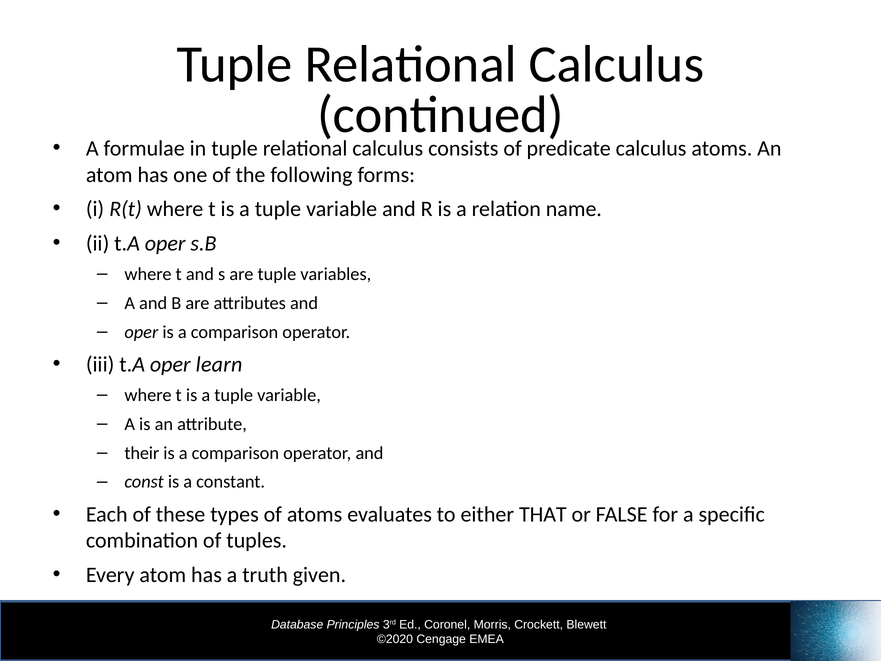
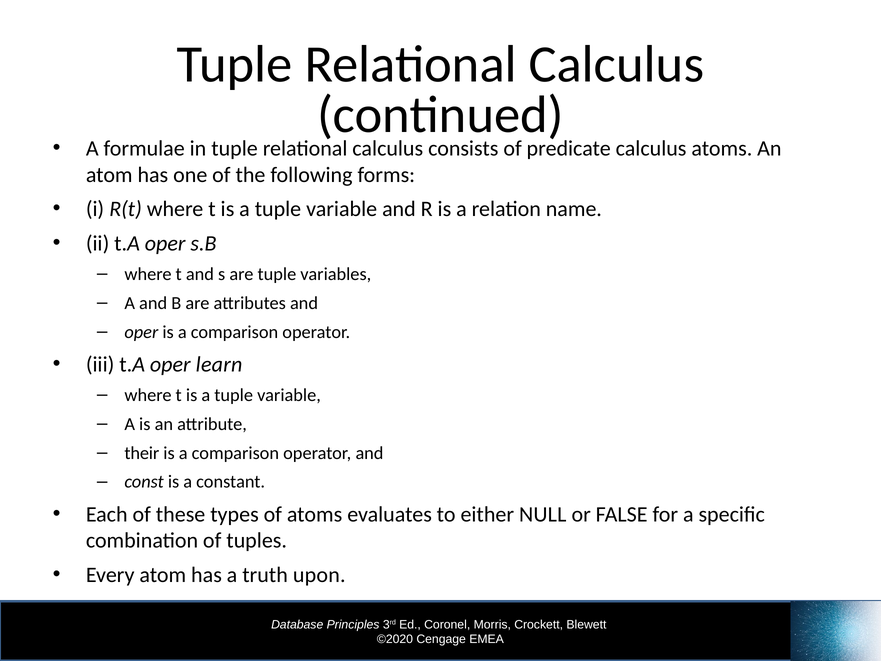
THAT: THAT -> NULL (543, 514)
given: given -> upon (319, 575)
